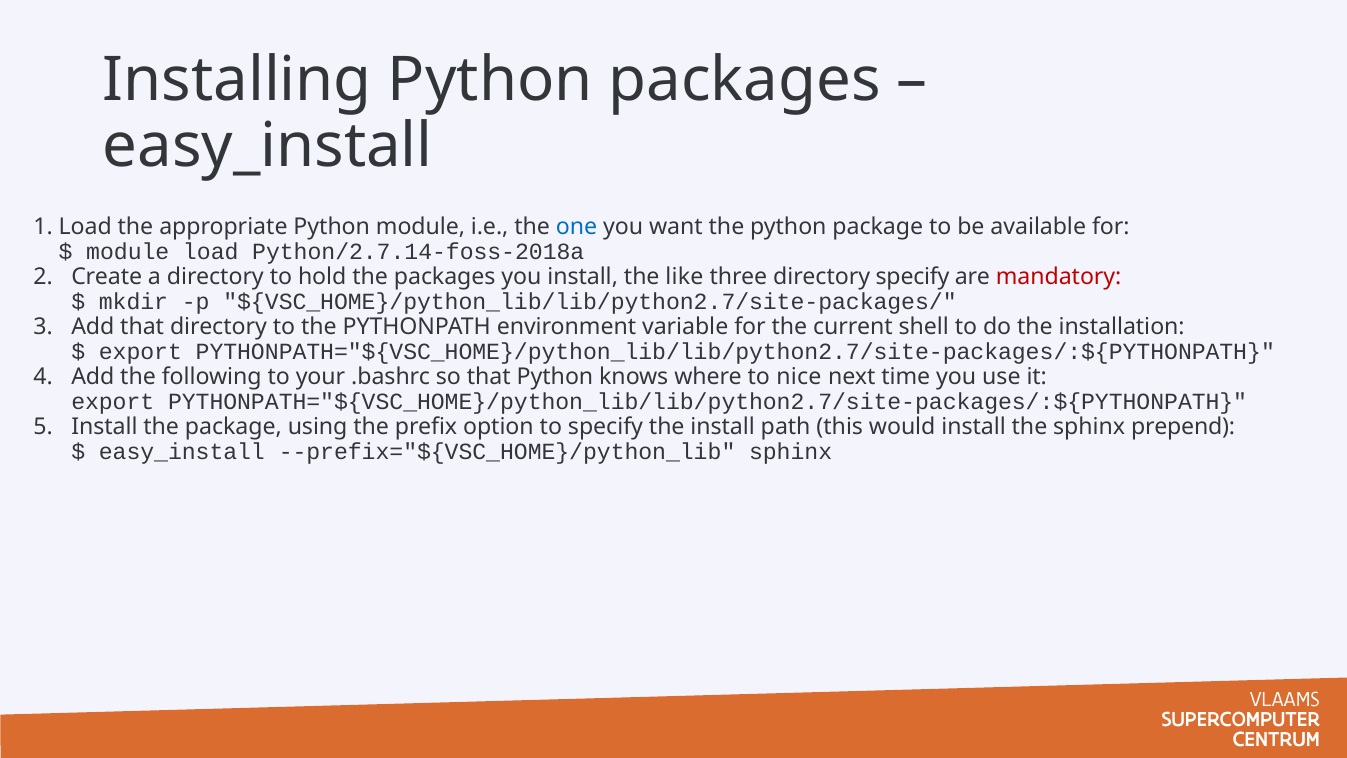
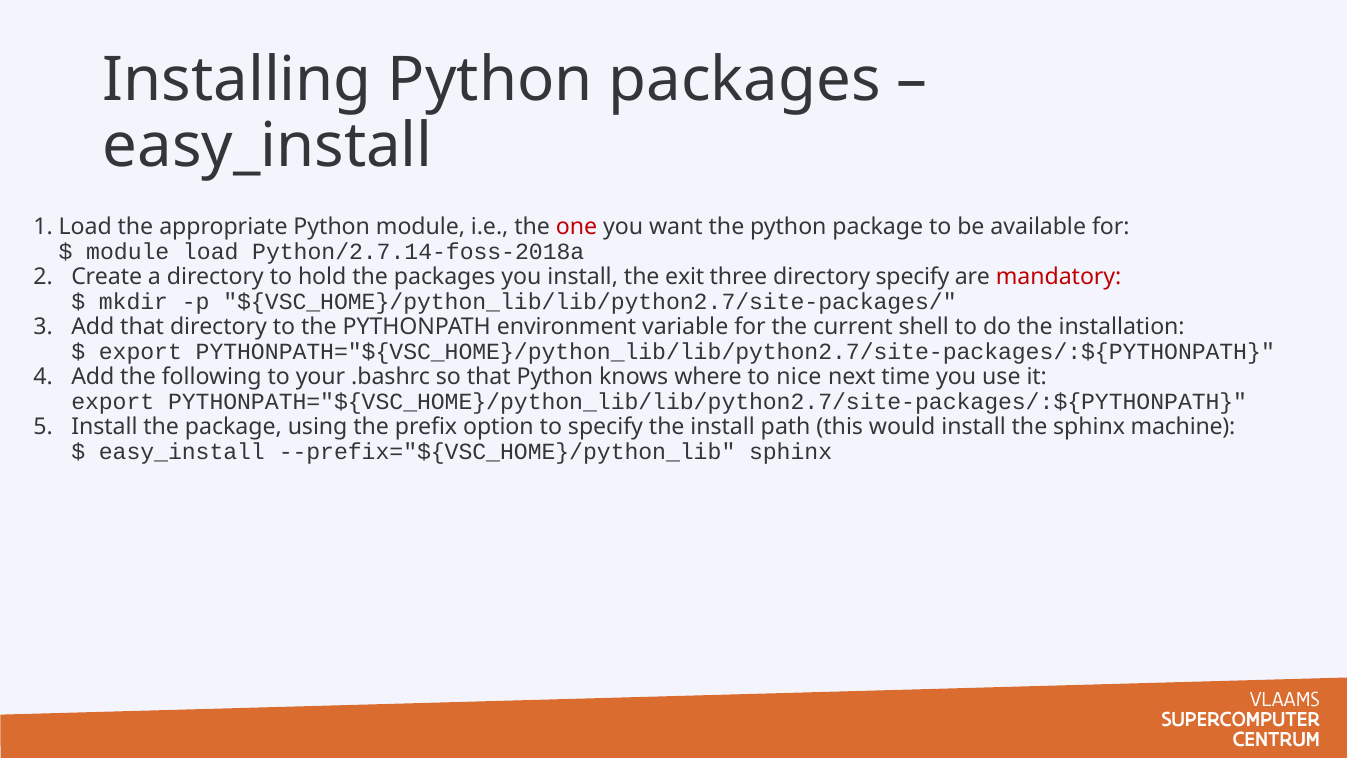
one colour: blue -> red (577, 227)
like: like -> exit (685, 277)
prepend: prepend -> machine (1183, 427)
